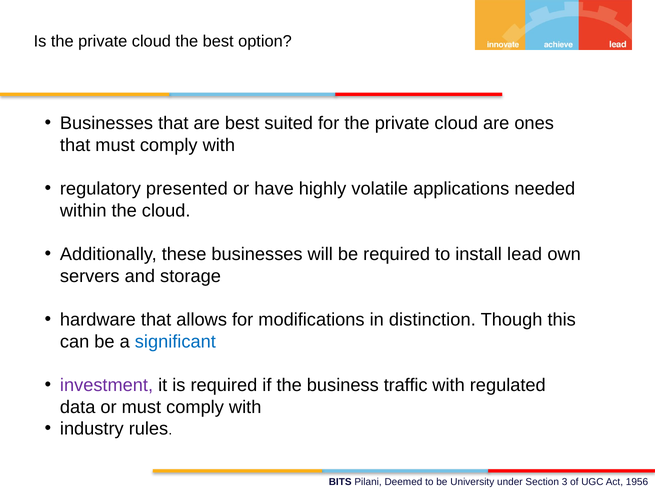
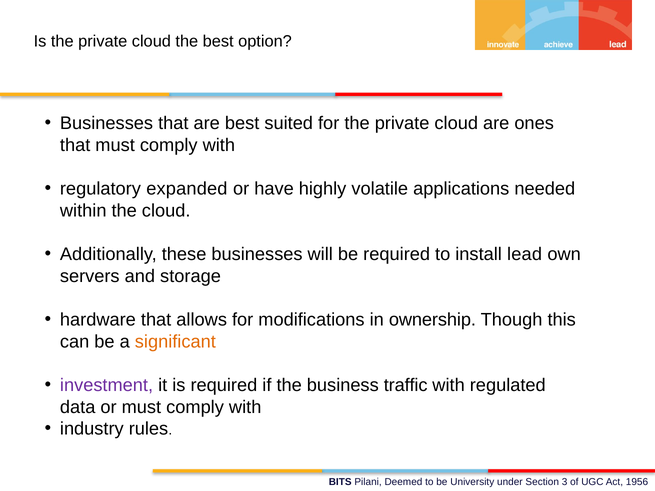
presented: presented -> expanded (187, 189)
distinction: distinction -> ownership (432, 320)
significant colour: blue -> orange (175, 342)
